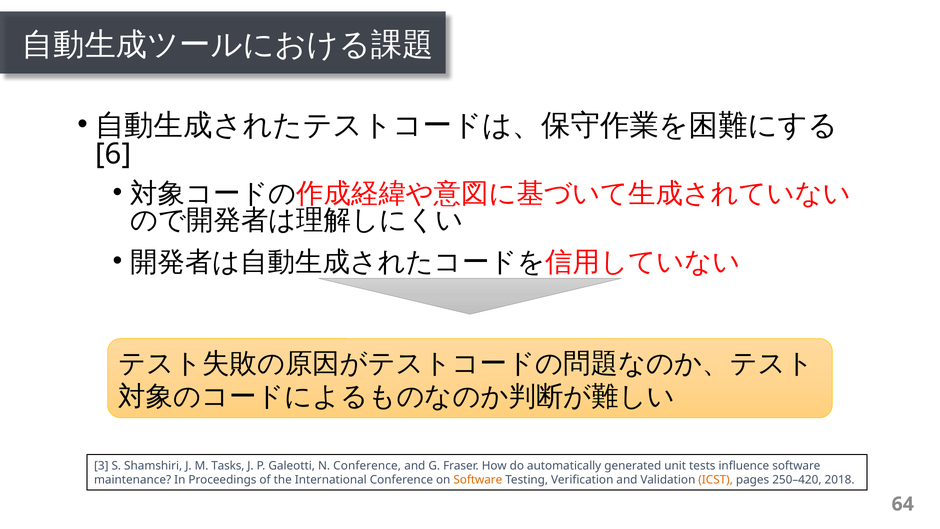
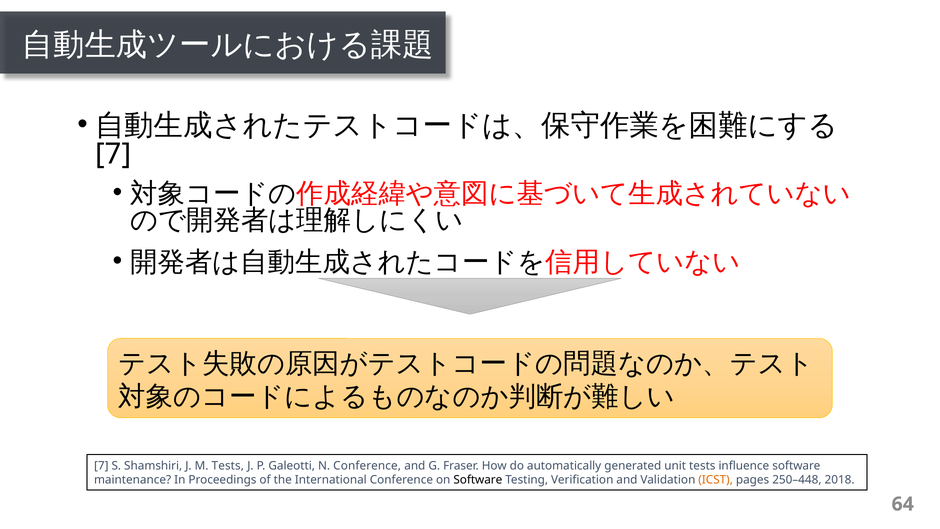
6: 6 -> 7 (113, 154)
3: 3 -> 7 (101, 466)
M Tasks: Tasks -> Tests (228, 466)
Software colour: orange -> black (478, 480)
250–420: 250–420 -> 250–448 (797, 480)
